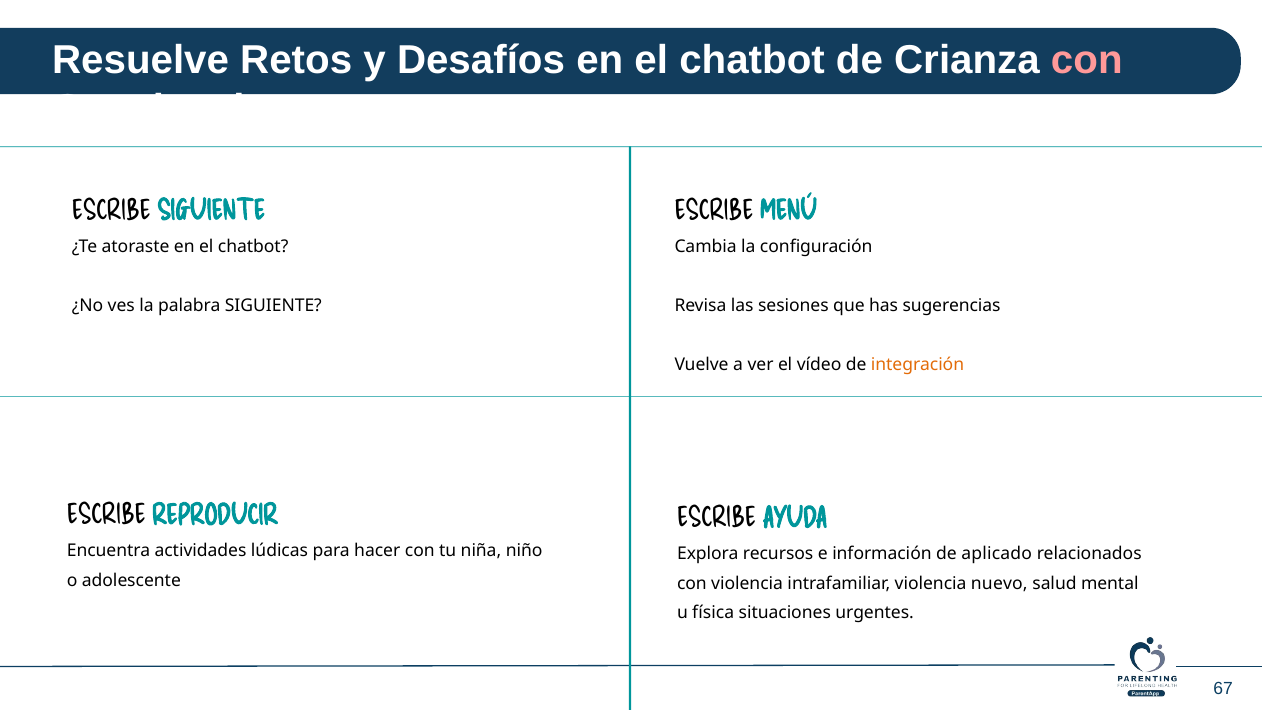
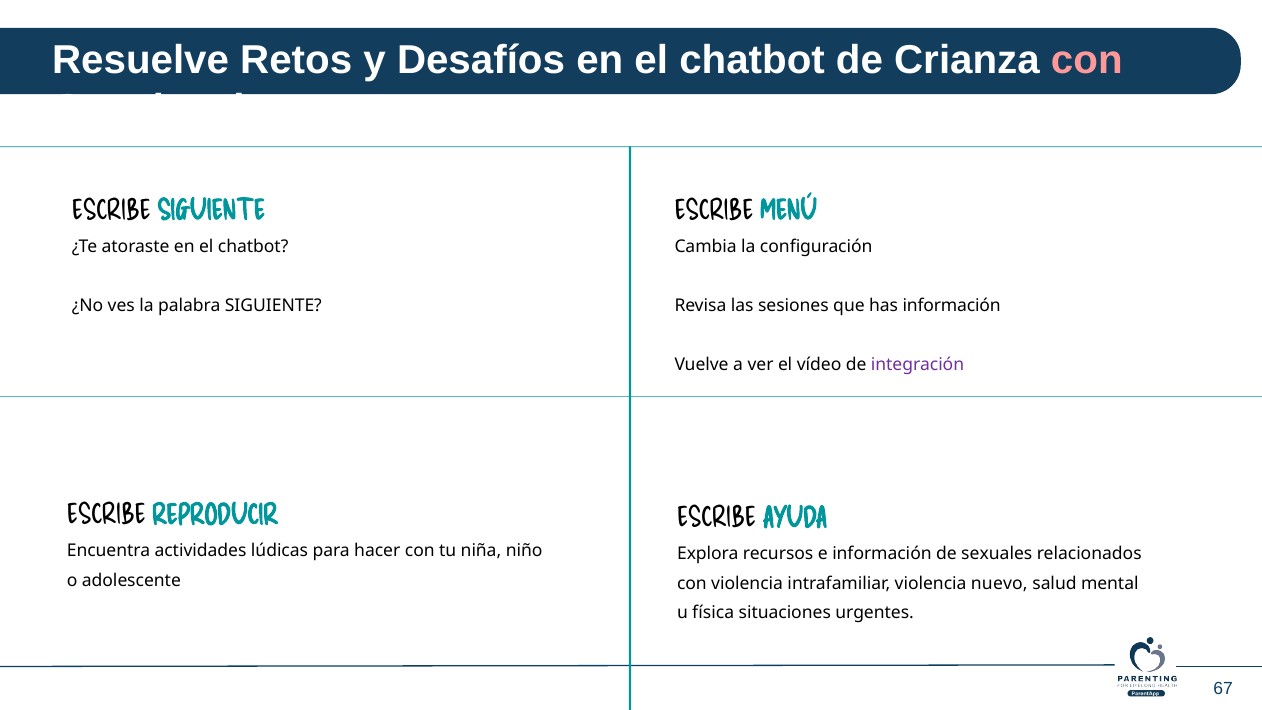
has sugerencias: sugerencias -> información (952, 305)
integración colour: orange -> purple (918, 364)
aplicado: aplicado -> sexuales (997, 554)
